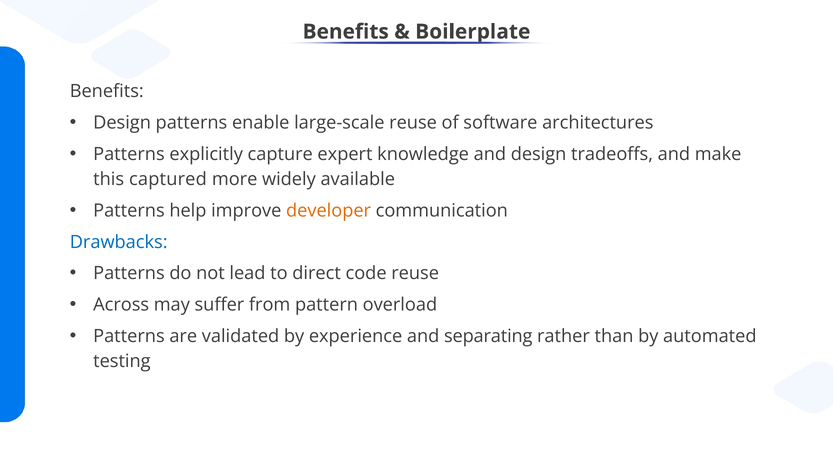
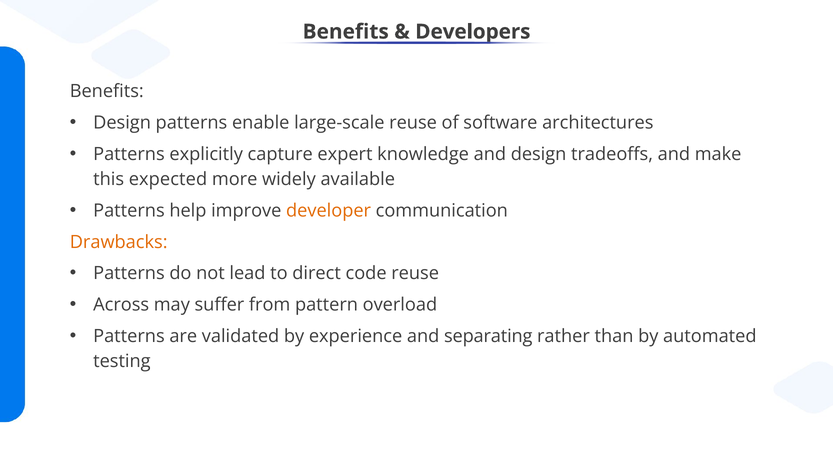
Boilerplate: Boilerplate -> Developers (473, 32)
captured: captured -> expected (168, 179)
Drawbacks colour: blue -> orange (119, 242)
